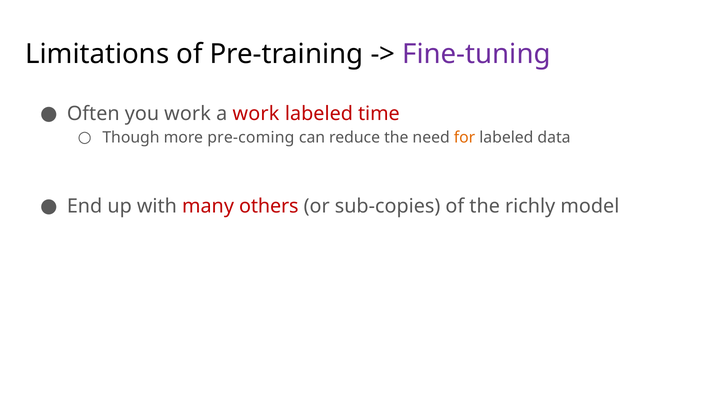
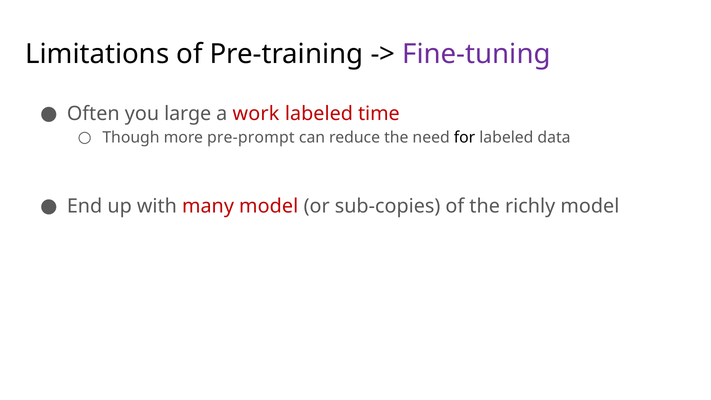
you work: work -> large (188, 114)
pre-coming: pre-coming -> pre-prompt (251, 137)
for colour: orange -> black (465, 137)
many others: others -> model (269, 206)
